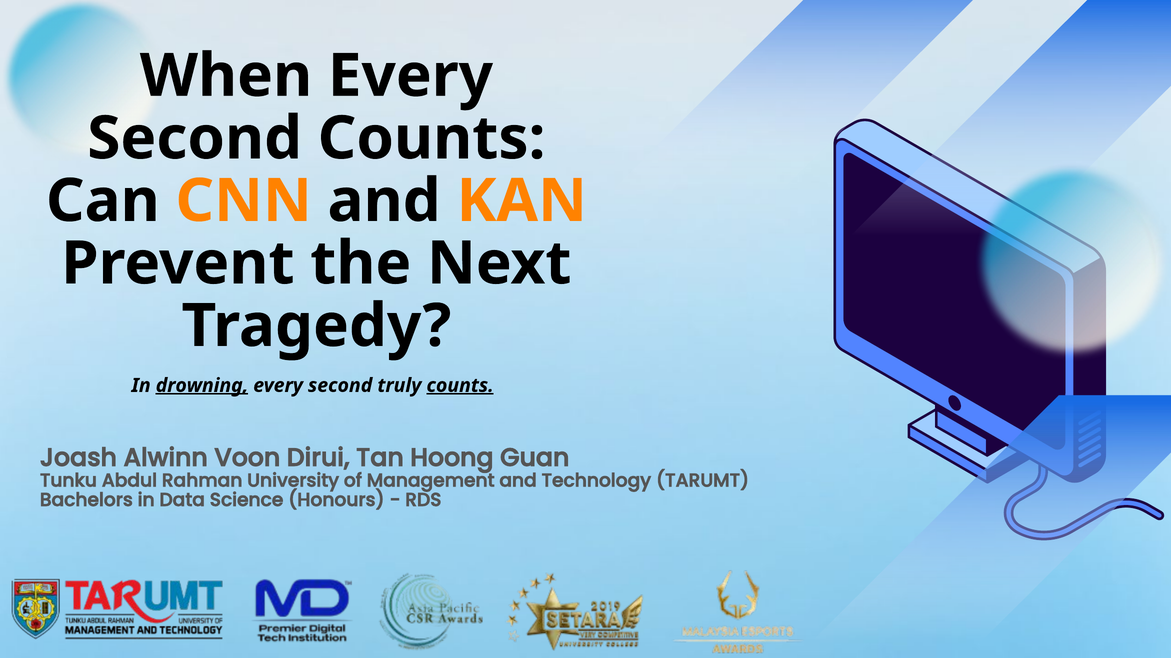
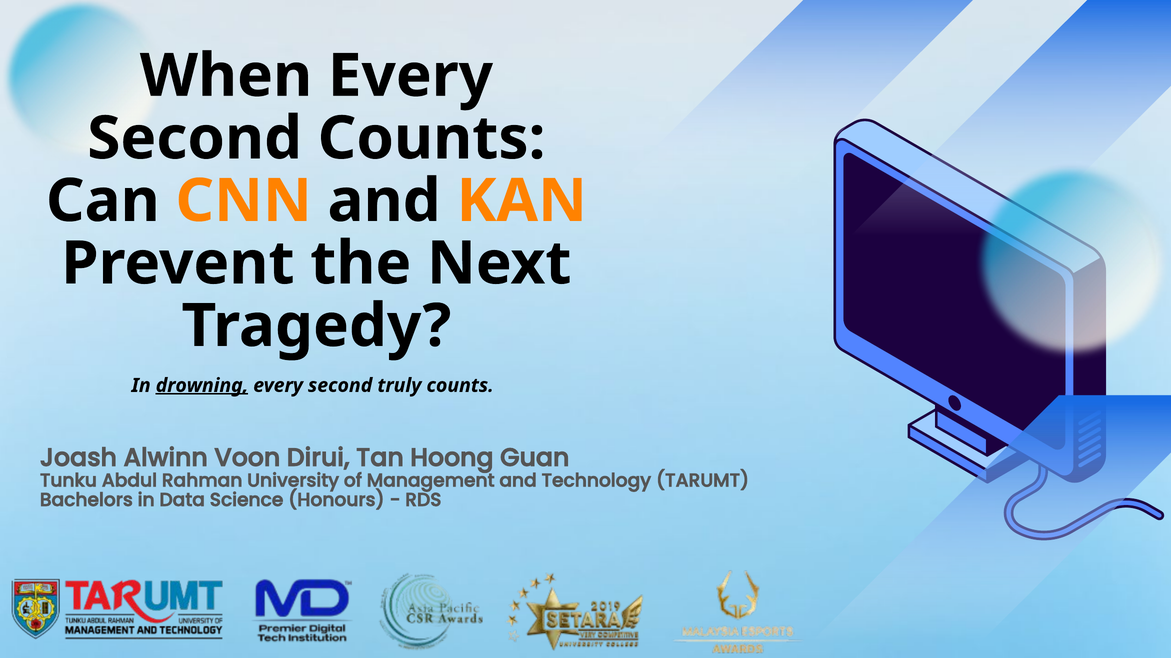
counts underline: present -> none (460, 386)
